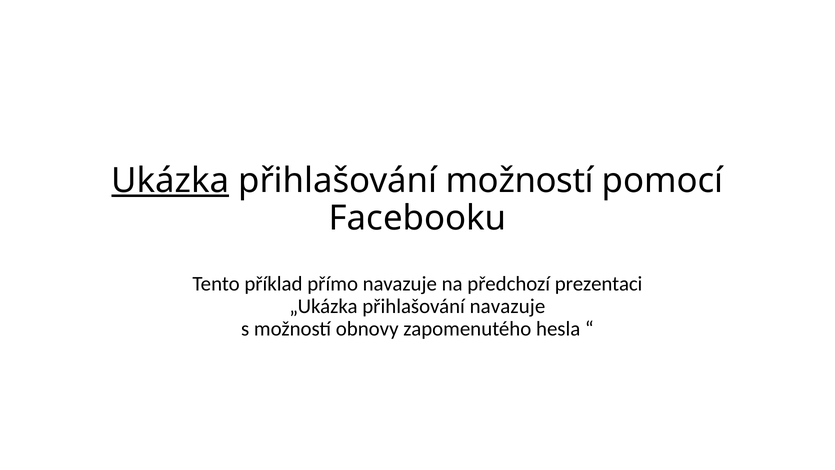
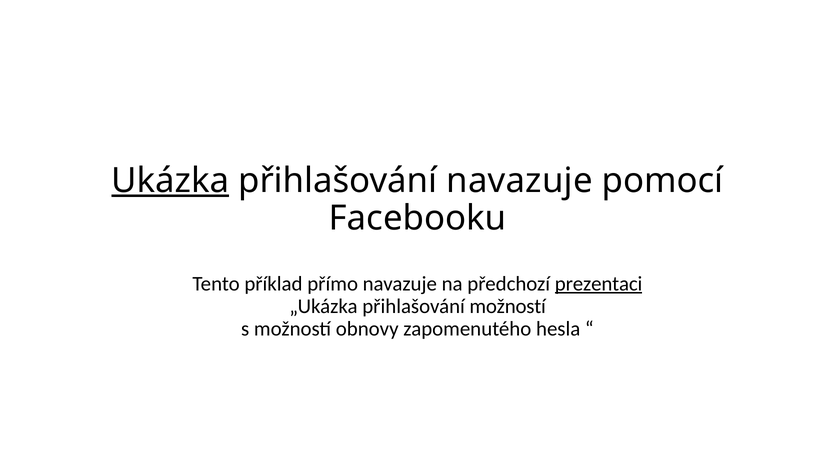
přihlašování možností: možností -> navazuje (519, 181)
prezentaci underline: none -> present (599, 284)
přihlašování navazuje: navazuje -> možností (508, 306)
